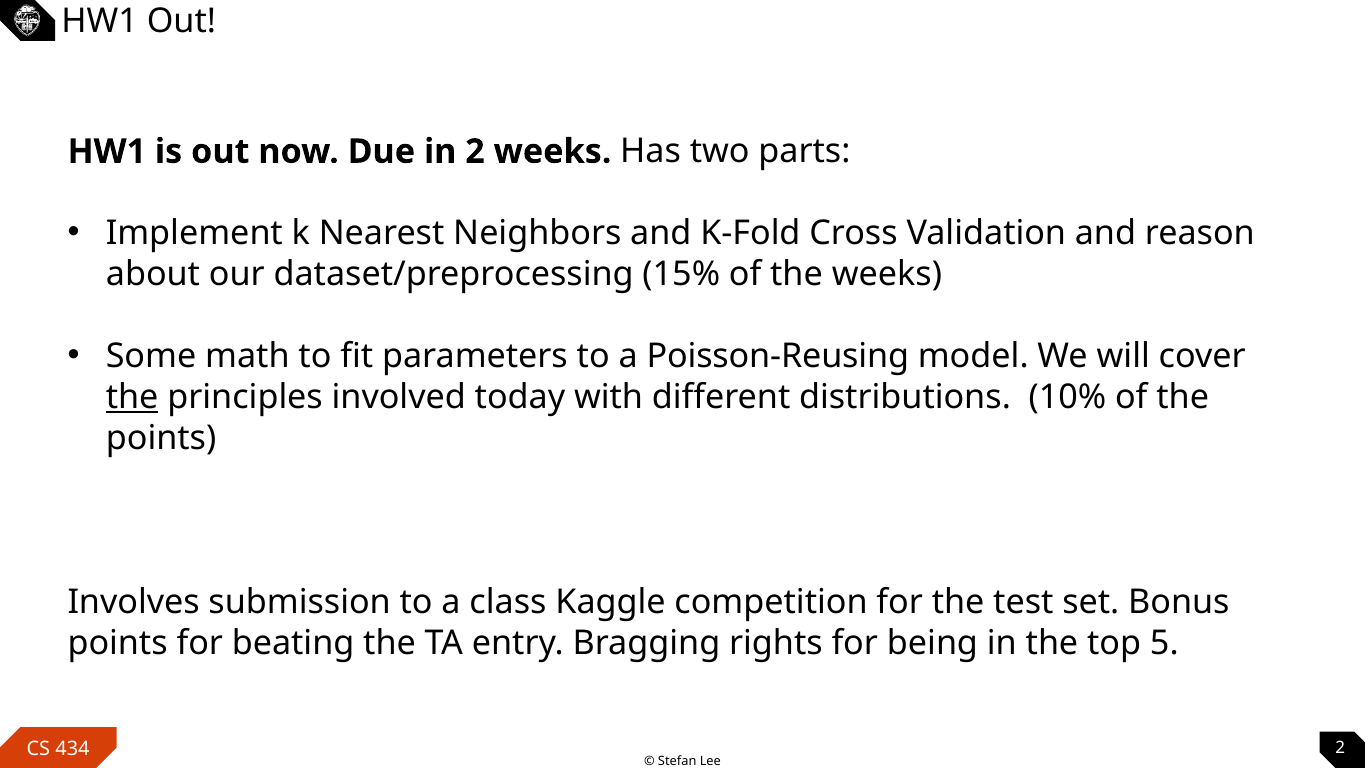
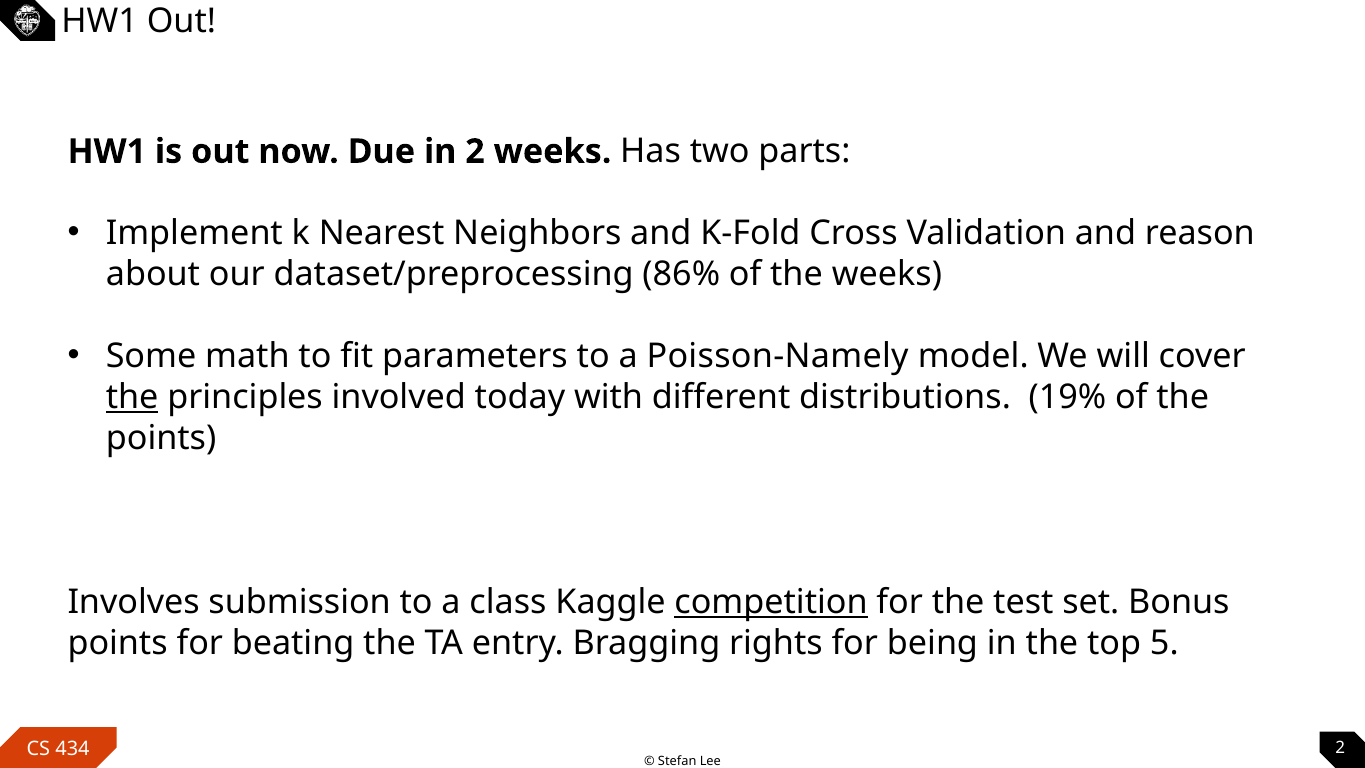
15%: 15% -> 86% (681, 274)
Poisson-Reusing: Poisson-Reusing -> Poisson-Namely (778, 356)
10%: 10% -> 19% (1067, 397)
competition underline: none -> present (771, 602)
